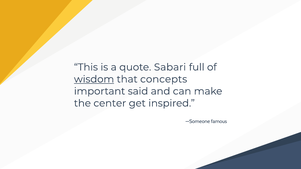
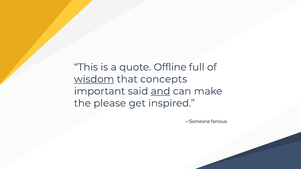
Sabari: Sabari -> Offline (170, 67)
and underline: none -> present (161, 91)
center: center -> please (110, 103)
